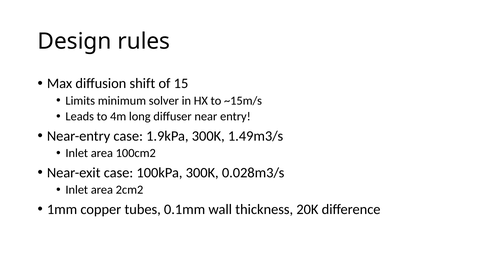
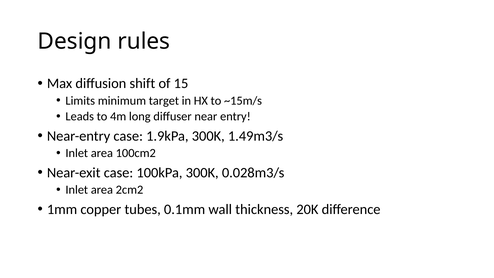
solver: solver -> target (164, 101)
